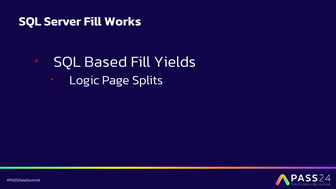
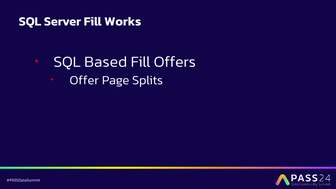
Yields: Yields -> Offers (175, 62)
Logic: Logic -> Offer (84, 80)
